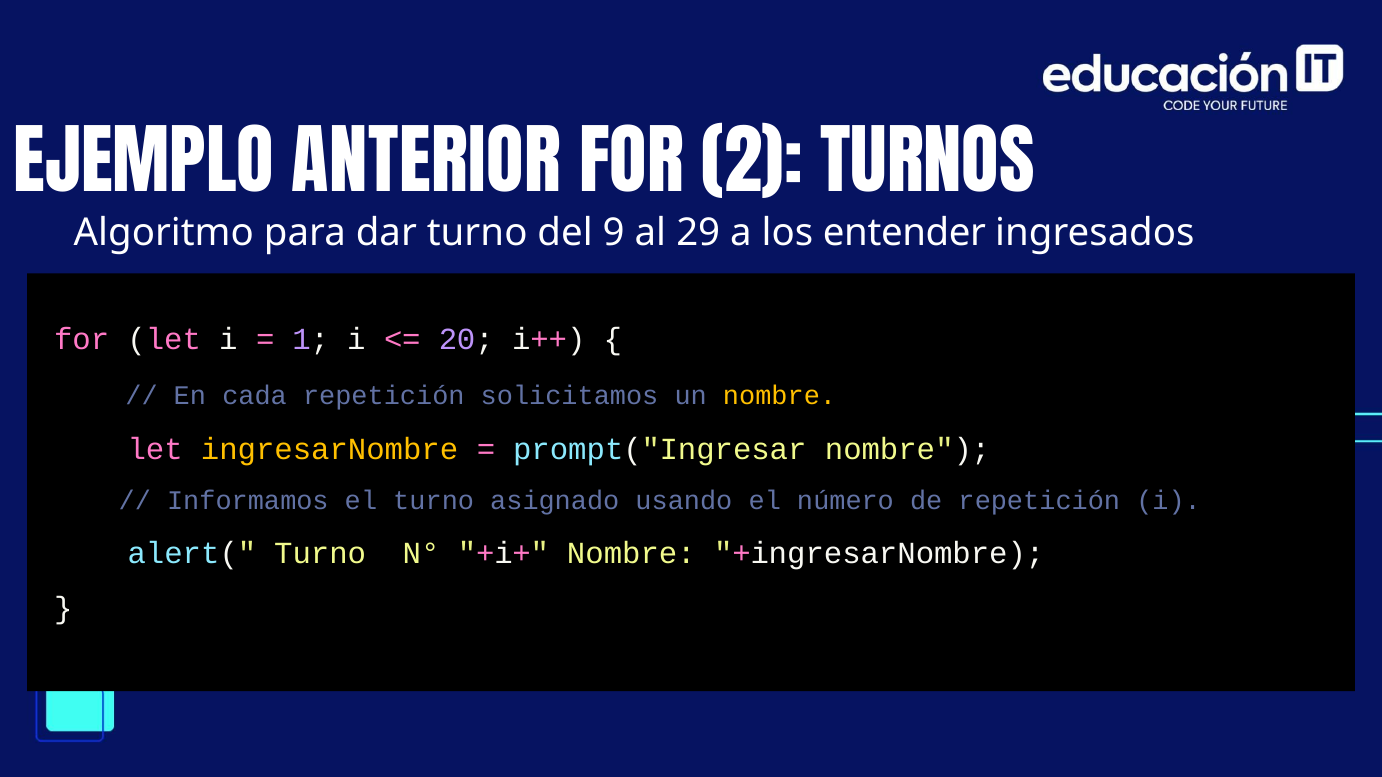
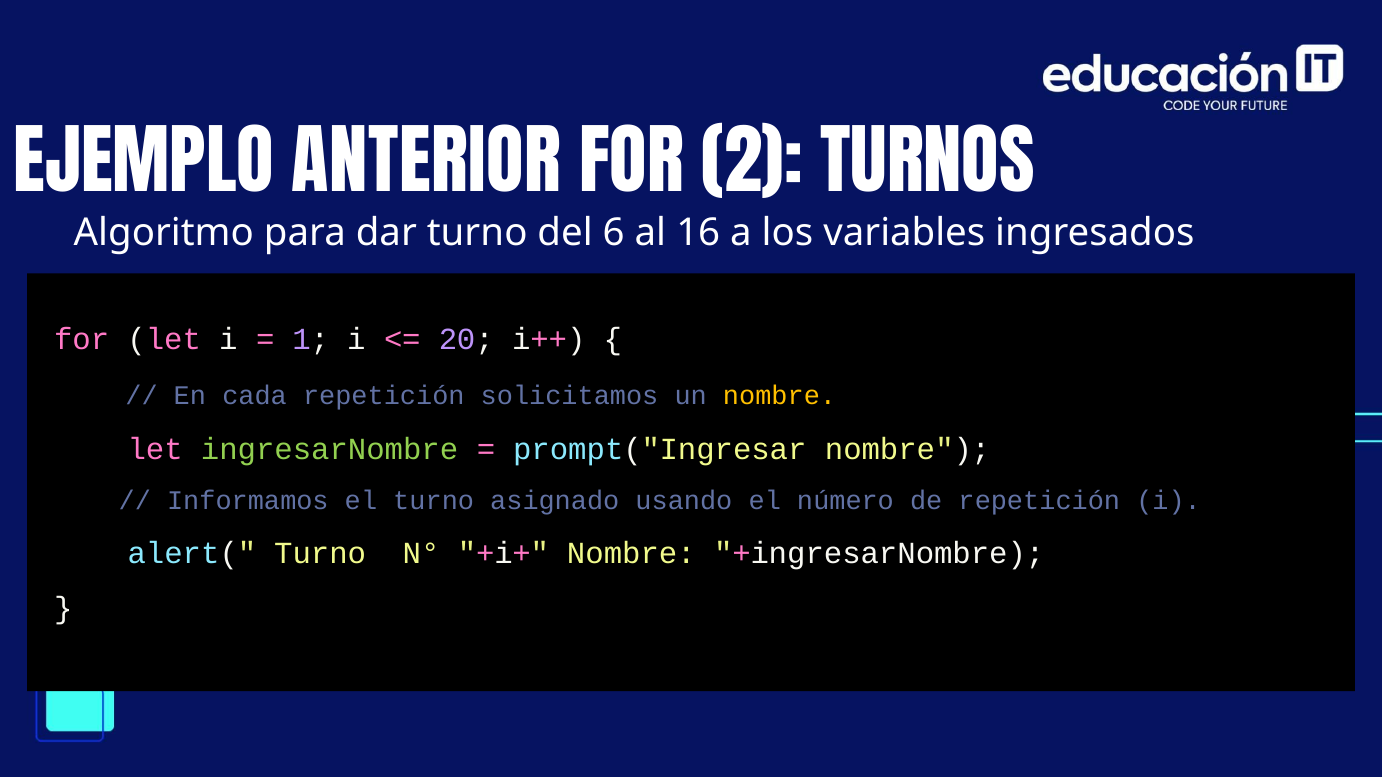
9: 9 -> 6 (614, 233)
29: 29 -> 16 (698, 233)
entender: entender -> variables (904, 233)
ingresarNombre colour: yellow -> light green (330, 450)
